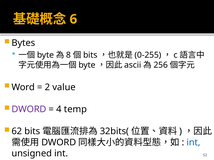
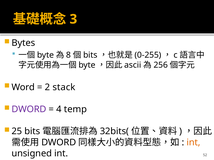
6: 6 -> 3 (73, 19)
value: value -> stack (64, 87)
62: 62 -> 25 (17, 132)
int colour: blue -> orange (193, 143)
